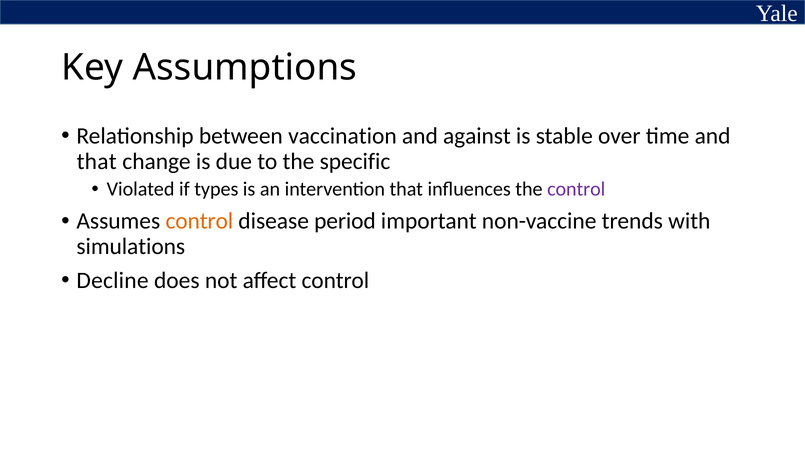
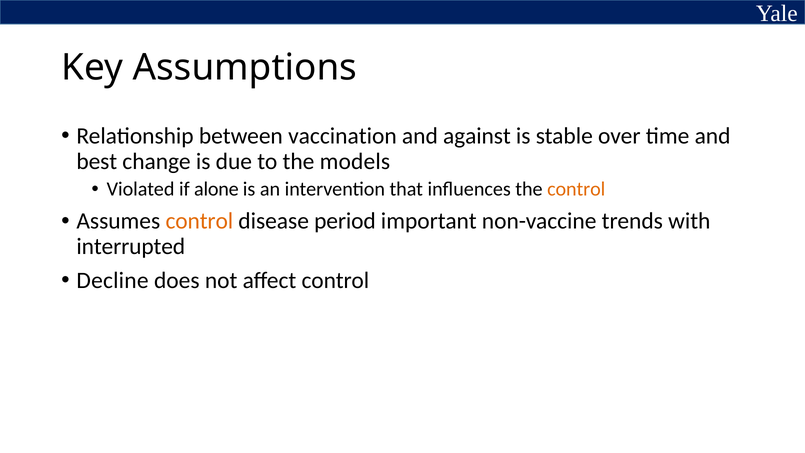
that: that -> best (97, 161)
specific: specific -> models (355, 161)
types: types -> alone (216, 189)
control colour: purple -> orange (576, 189)
simulations: simulations -> interrupted (131, 246)
